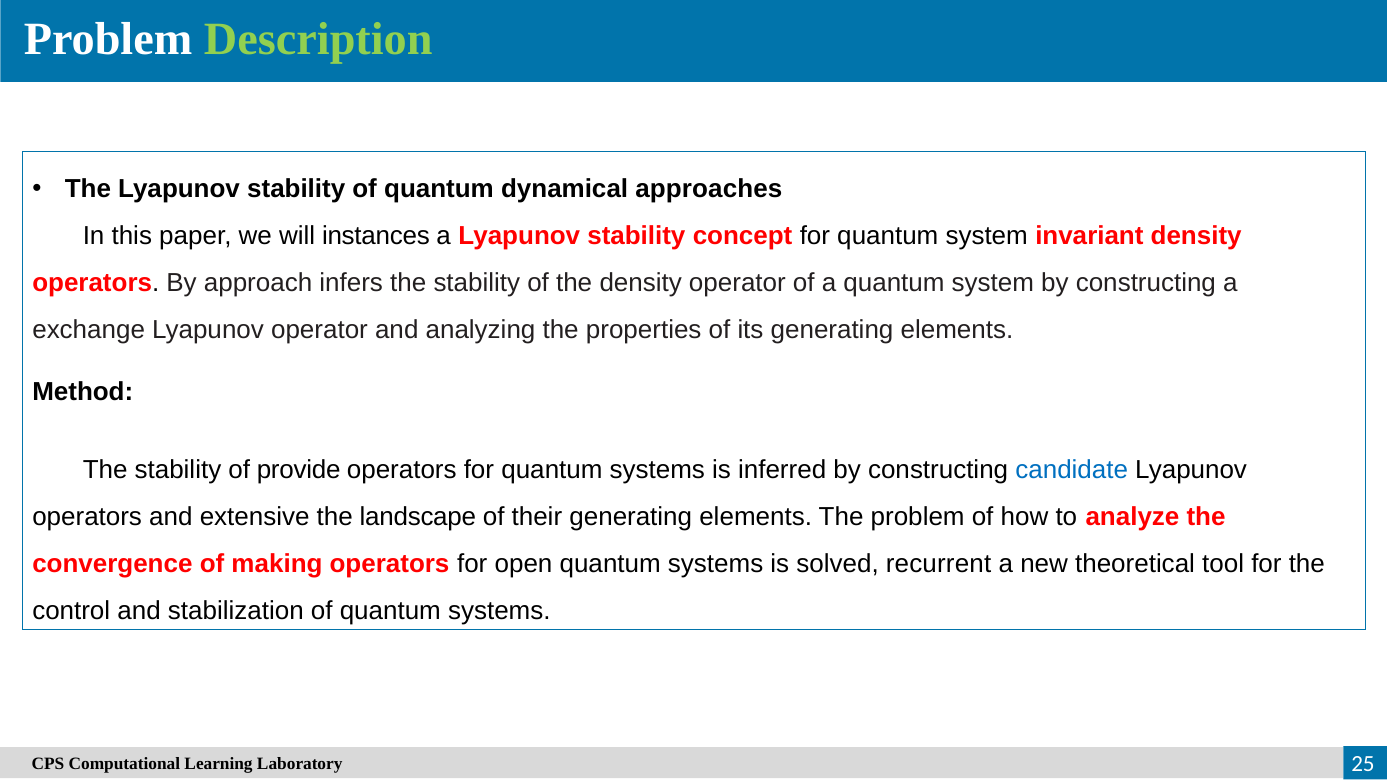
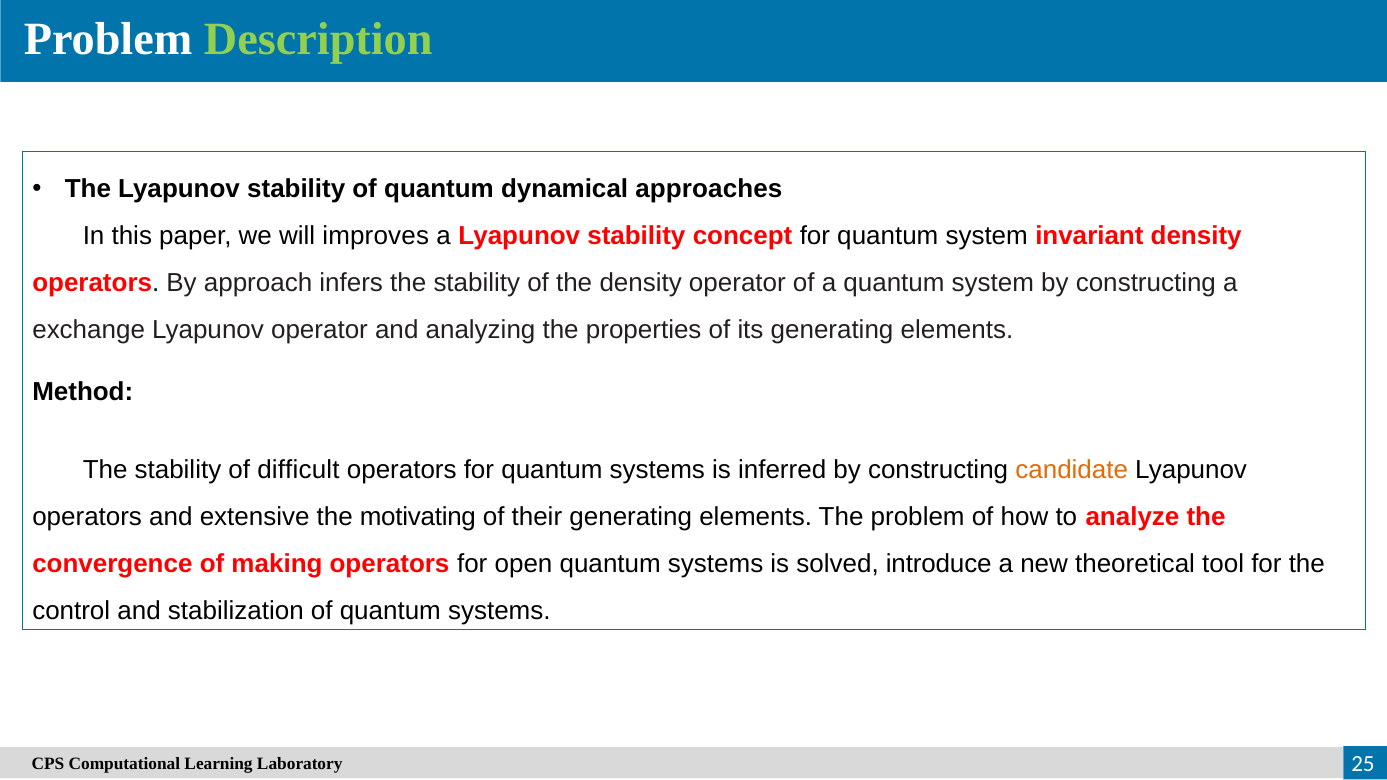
instances: instances -> improves (376, 236)
provide: provide -> difficult (298, 470)
candidate colour: blue -> orange (1072, 470)
landscape: landscape -> motivating (418, 517)
recurrent: recurrent -> introduce (939, 564)
